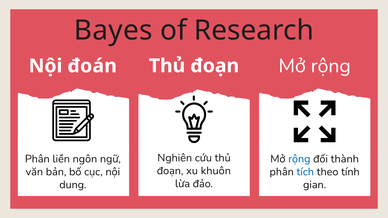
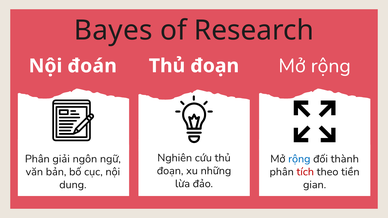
liền: liền -> giải (61, 159)
khuôn: khuôn -> những (216, 171)
tích colour: blue -> red (305, 172)
tính: tính -> tiền (350, 172)
